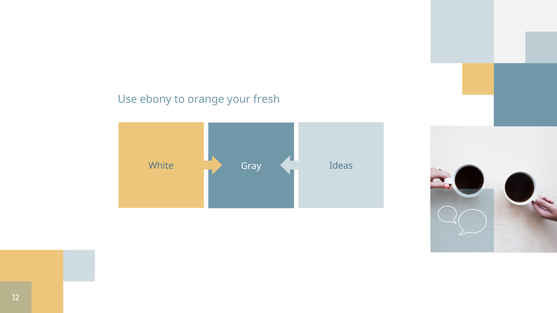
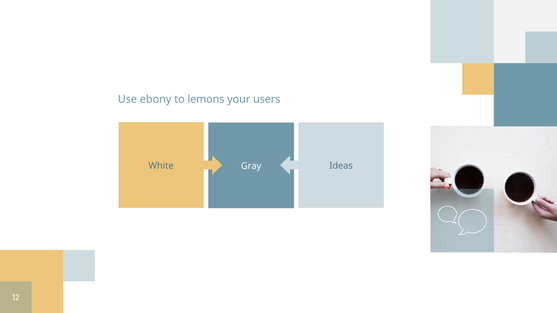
orange: orange -> lemons (206, 99)
fresh: fresh -> users (267, 99)
